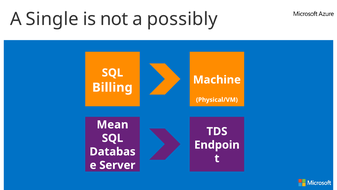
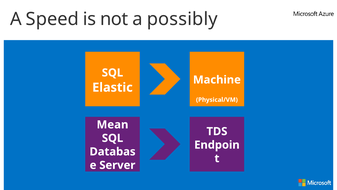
Single: Single -> Speed (52, 19)
Billing: Billing -> Elastic (112, 87)
